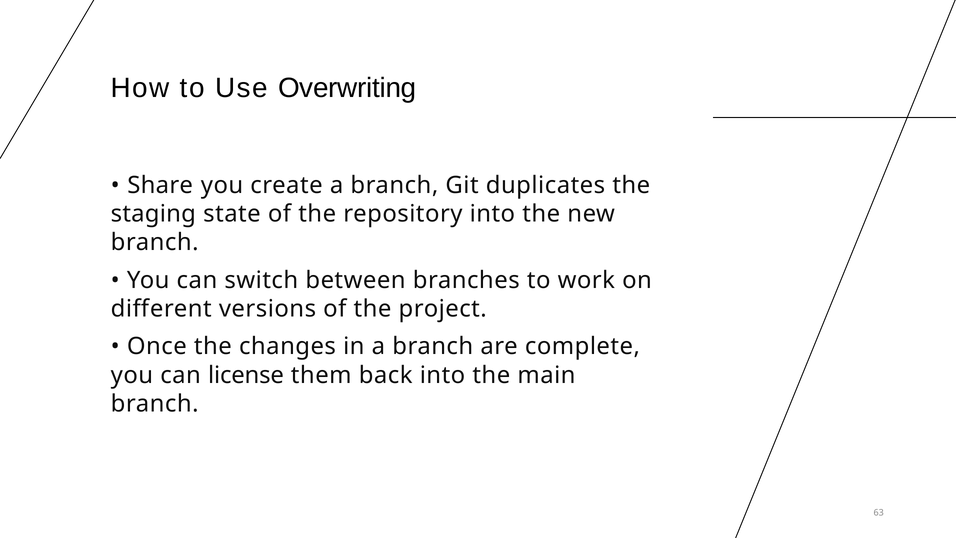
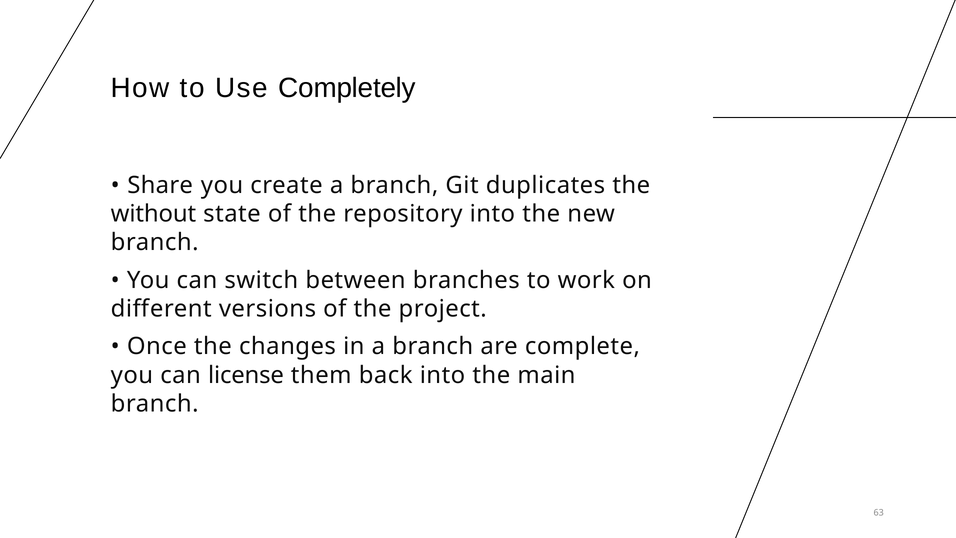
Overwriting: Overwriting -> Completely (347, 88)
staging: staging -> without (153, 214)
